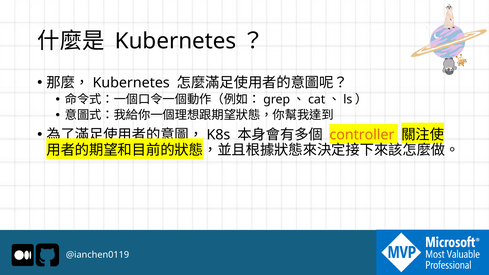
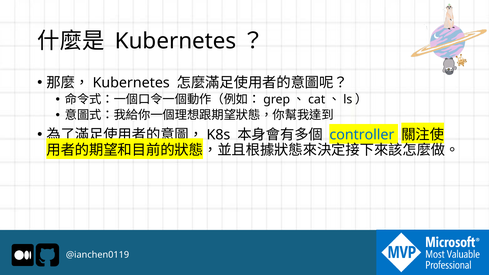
controller colour: orange -> blue (362, 135)
